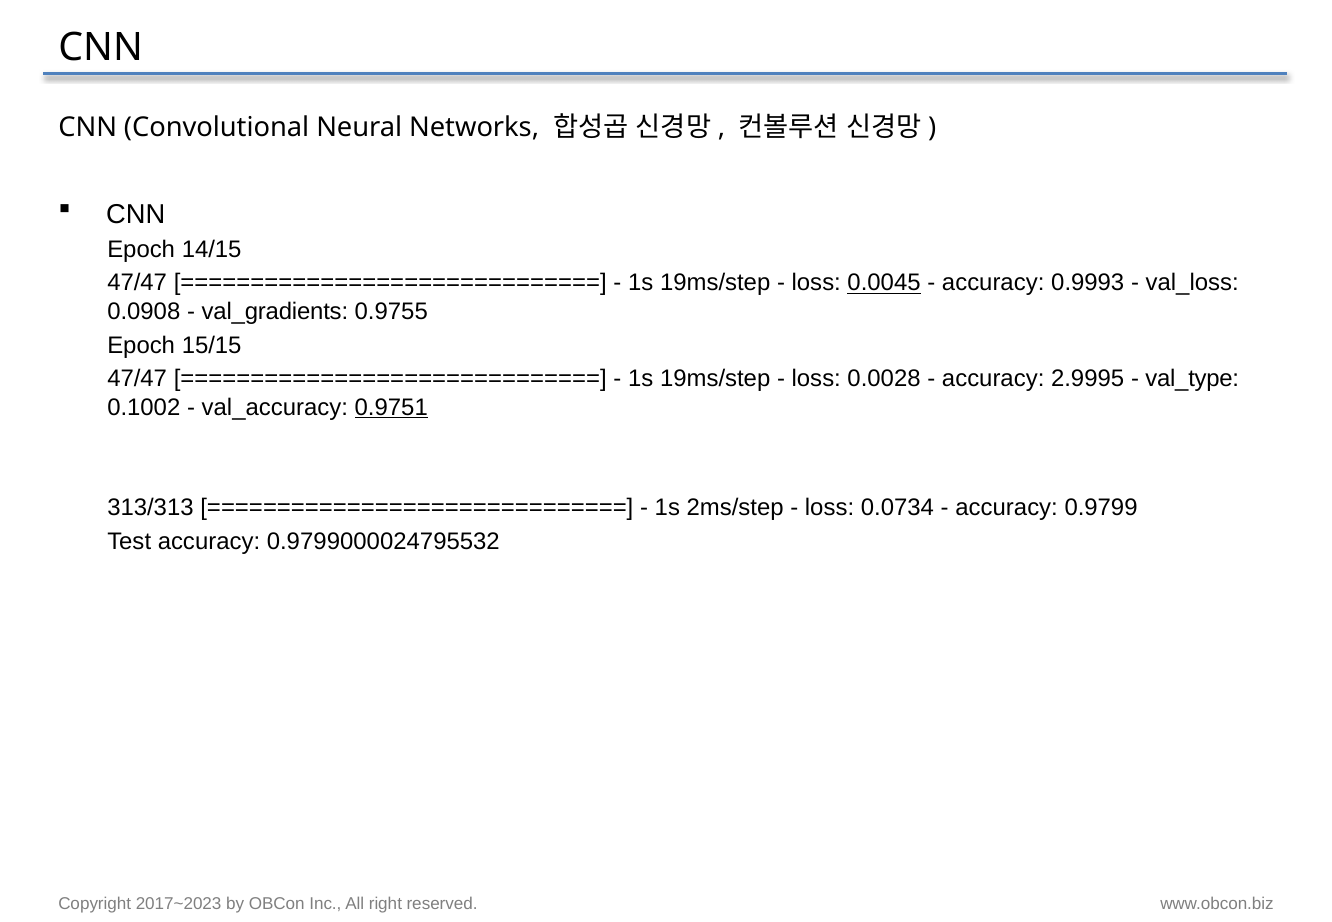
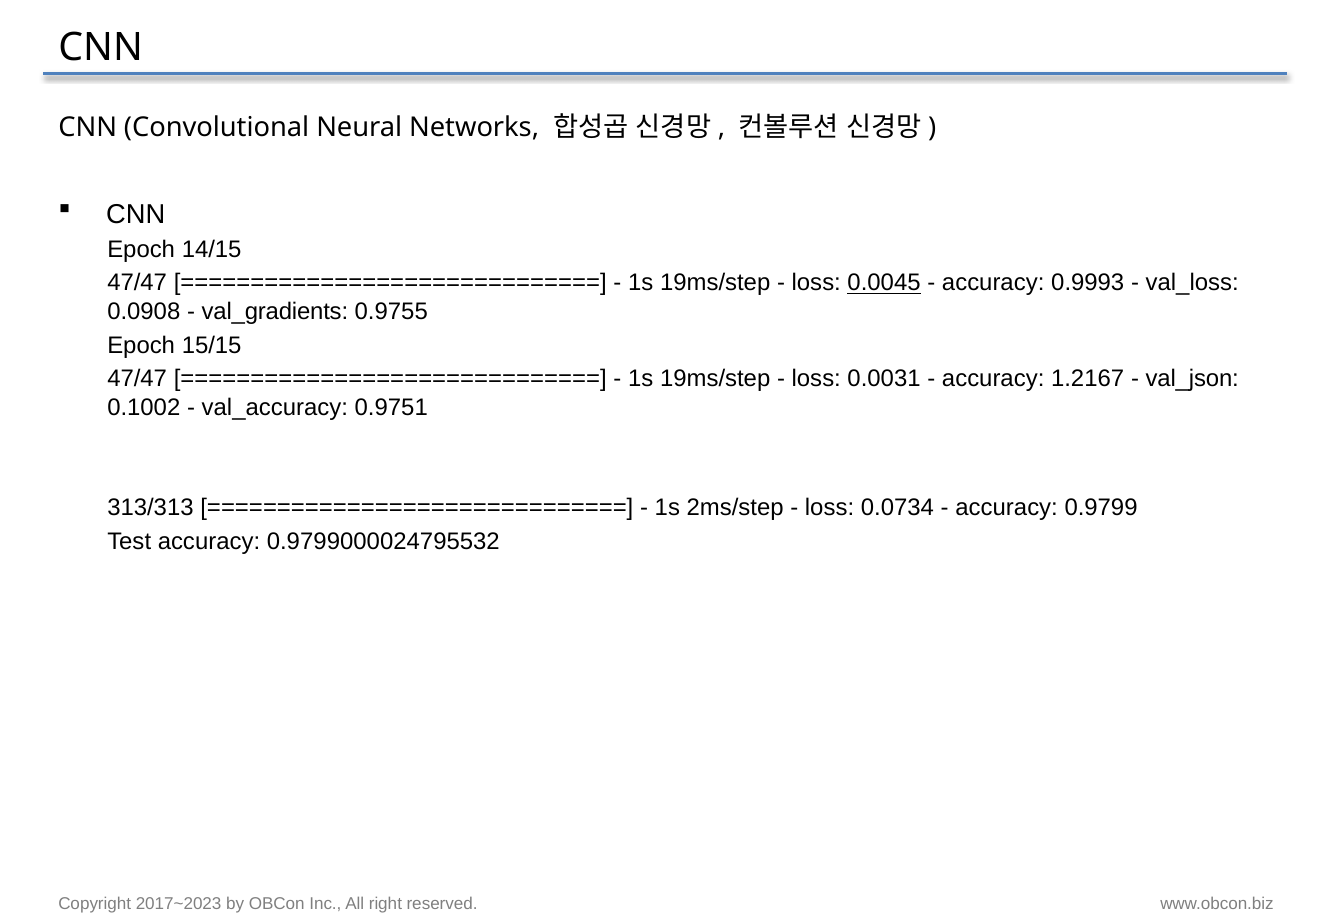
0.0028: 0.0028 -> 0.0031 (884, 379)
2.9995: 2.9995 -> 1.2167 (1088, 379)
val_type: val_type -> val_json (1192, 379)
0.9751 underline: present -> none (391, 407)
